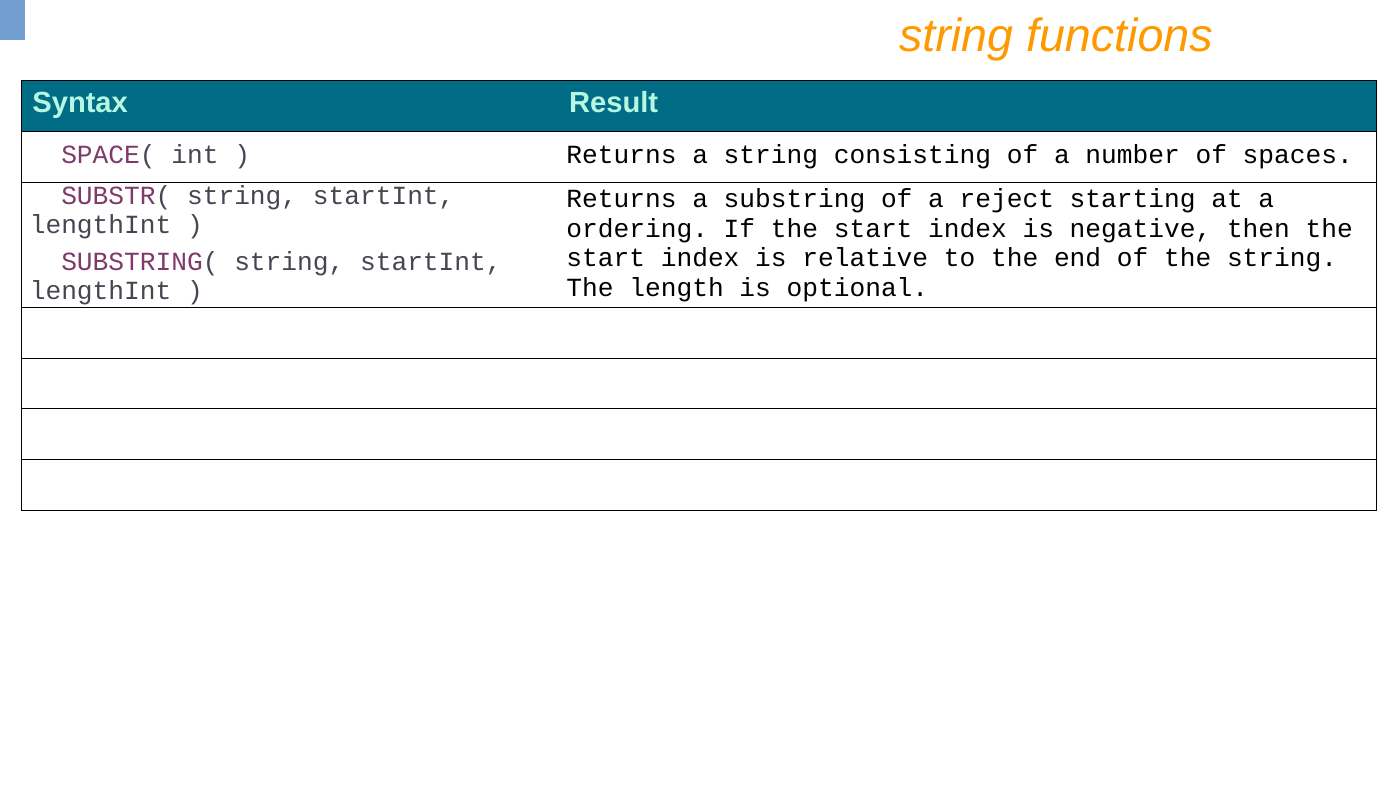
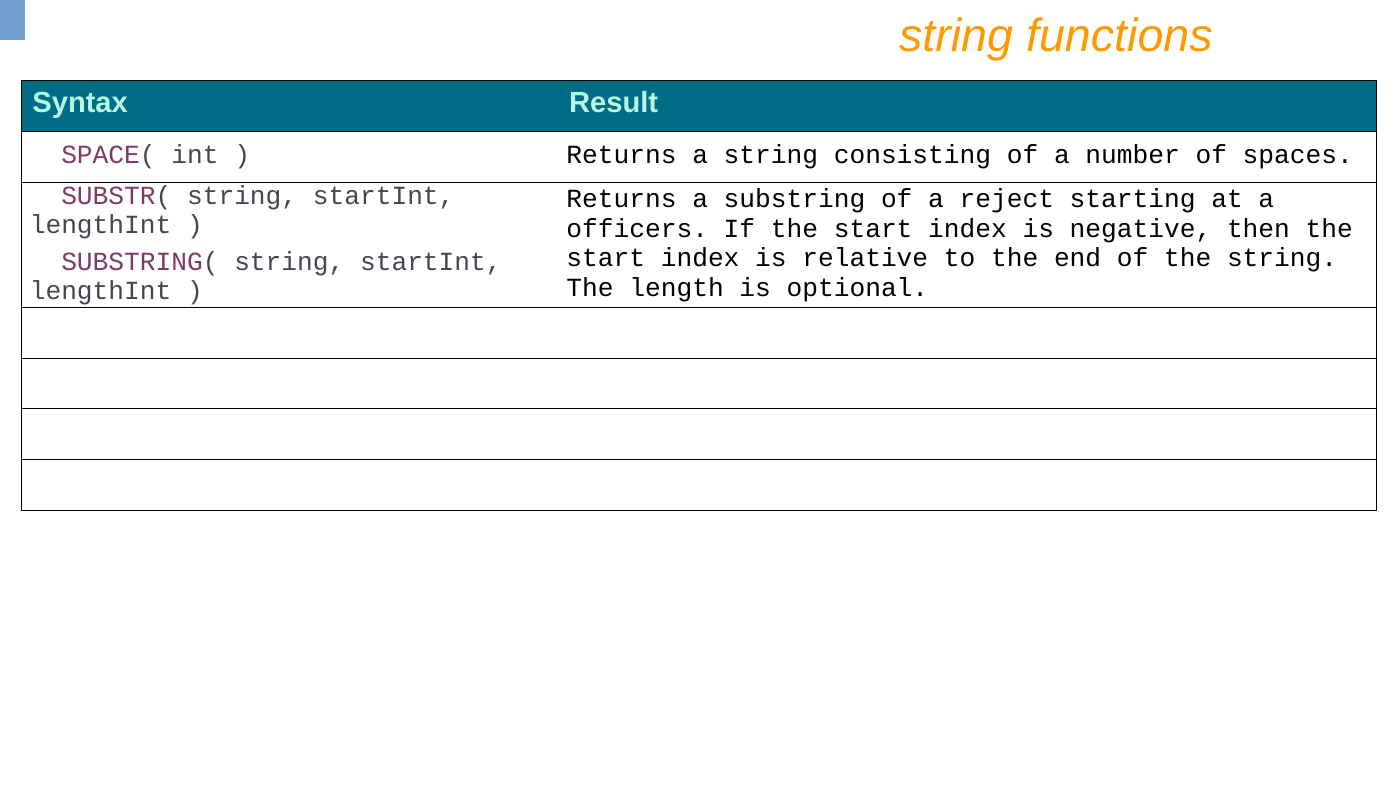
ordering: ordering -> officers (637, 229)
